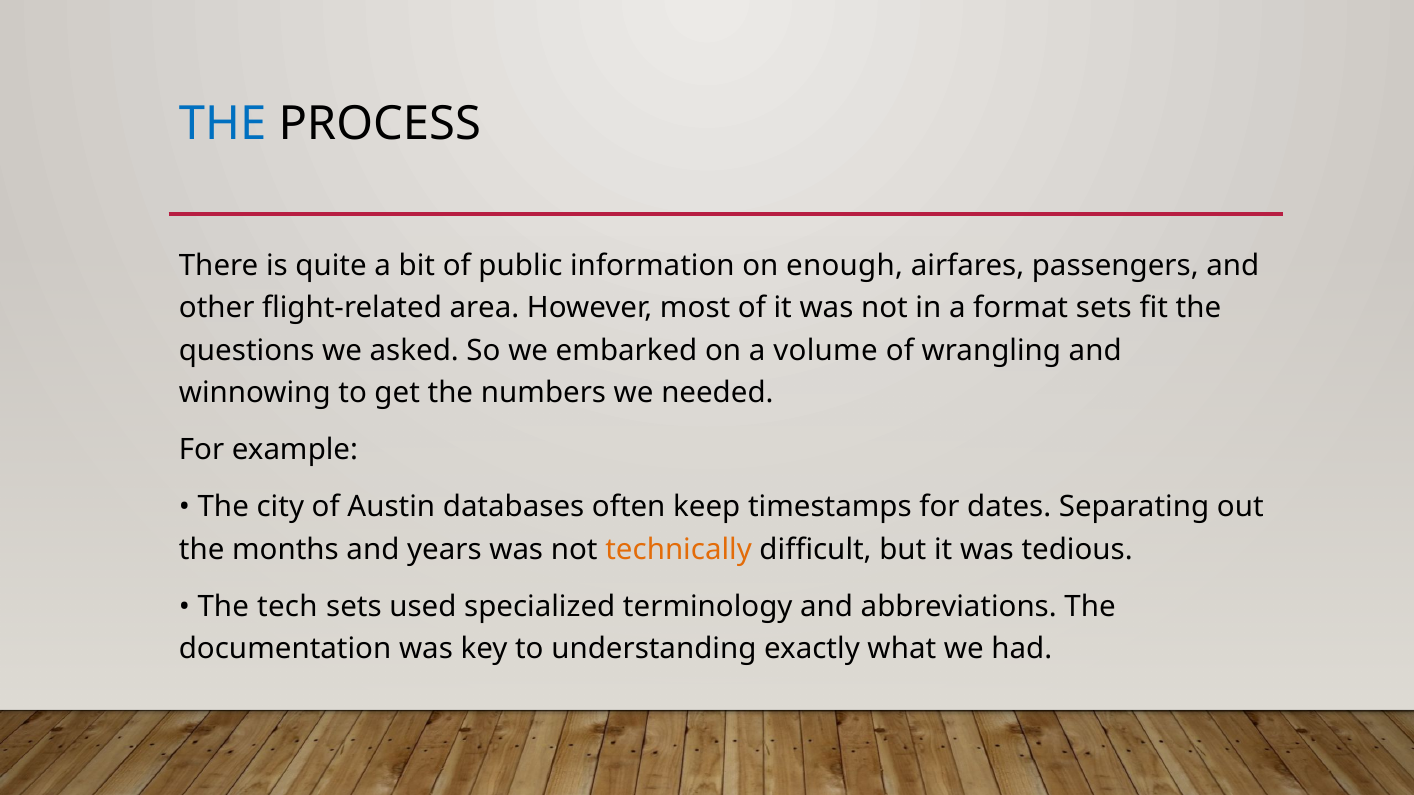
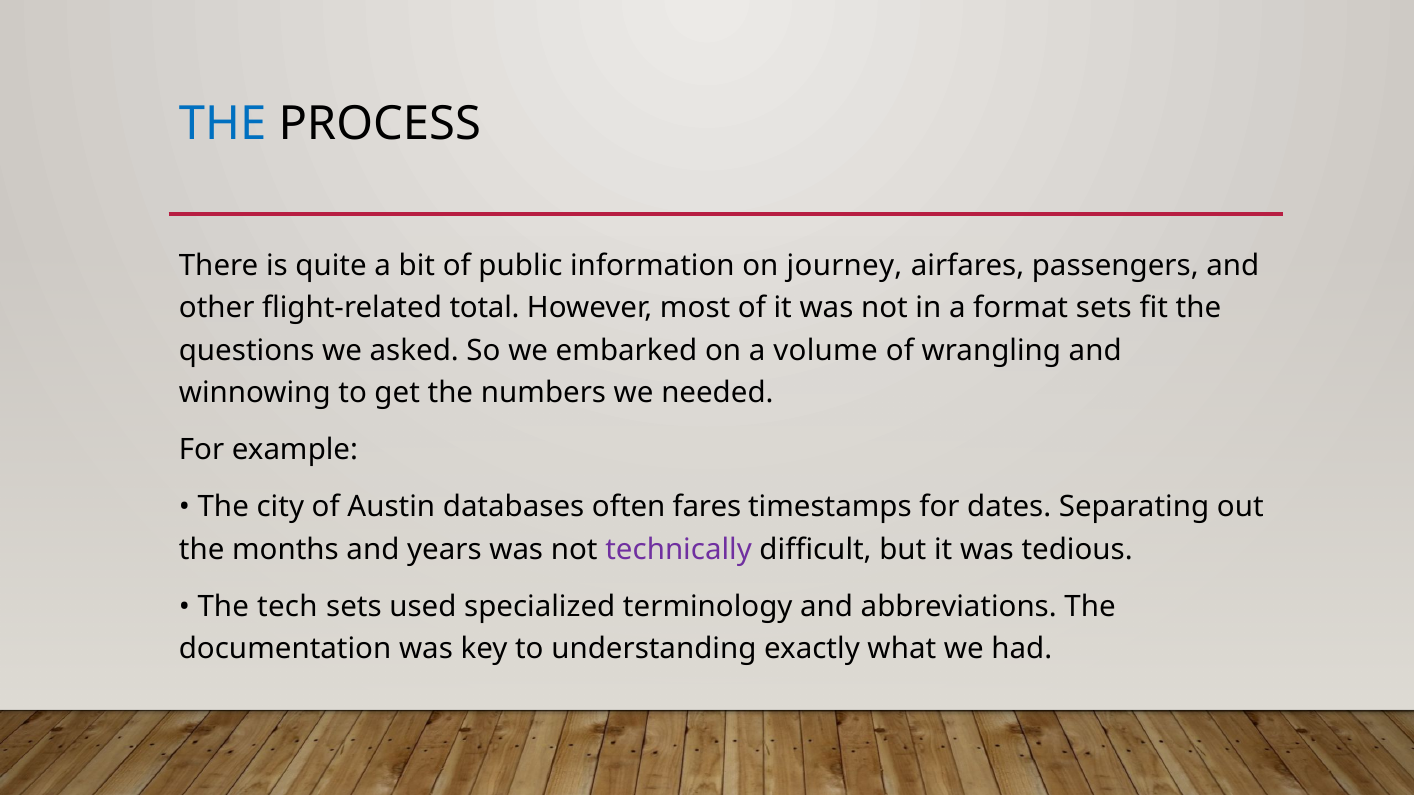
enough: enough -> journey (845, 266)
area: area -> total (485, 308)
keep: keep -> fares (707, 507)
technically colour: orange -> purple (679, 550)
